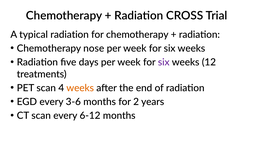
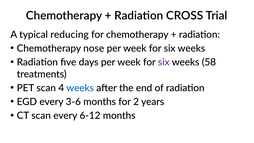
typical radiation: radiation -> reducing (70, 35)
12: 12 -> 58 (209, 62)
weeks colour: orange -> blue (80, 88)
